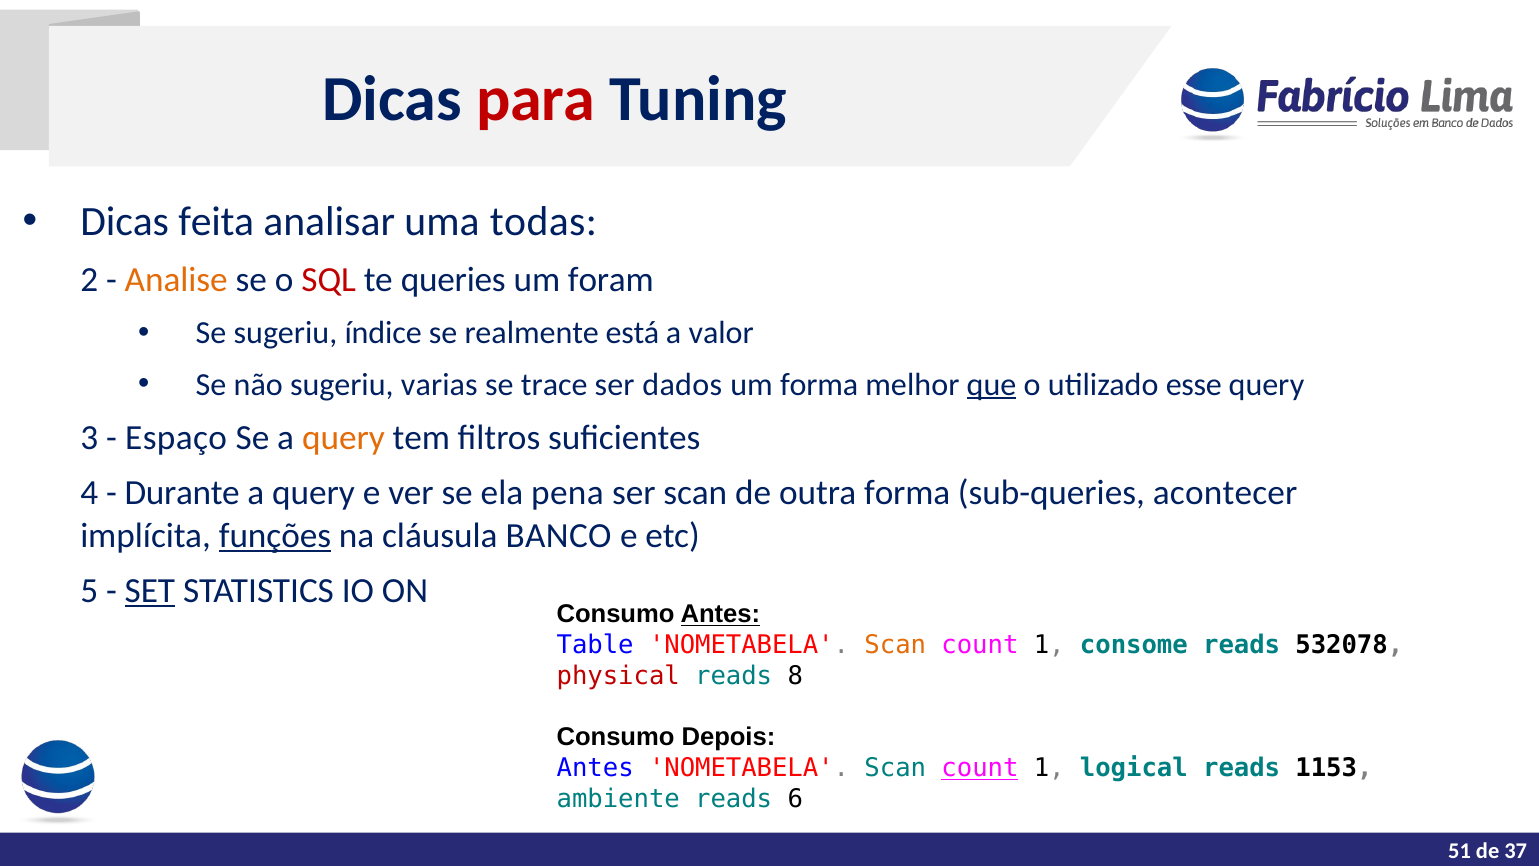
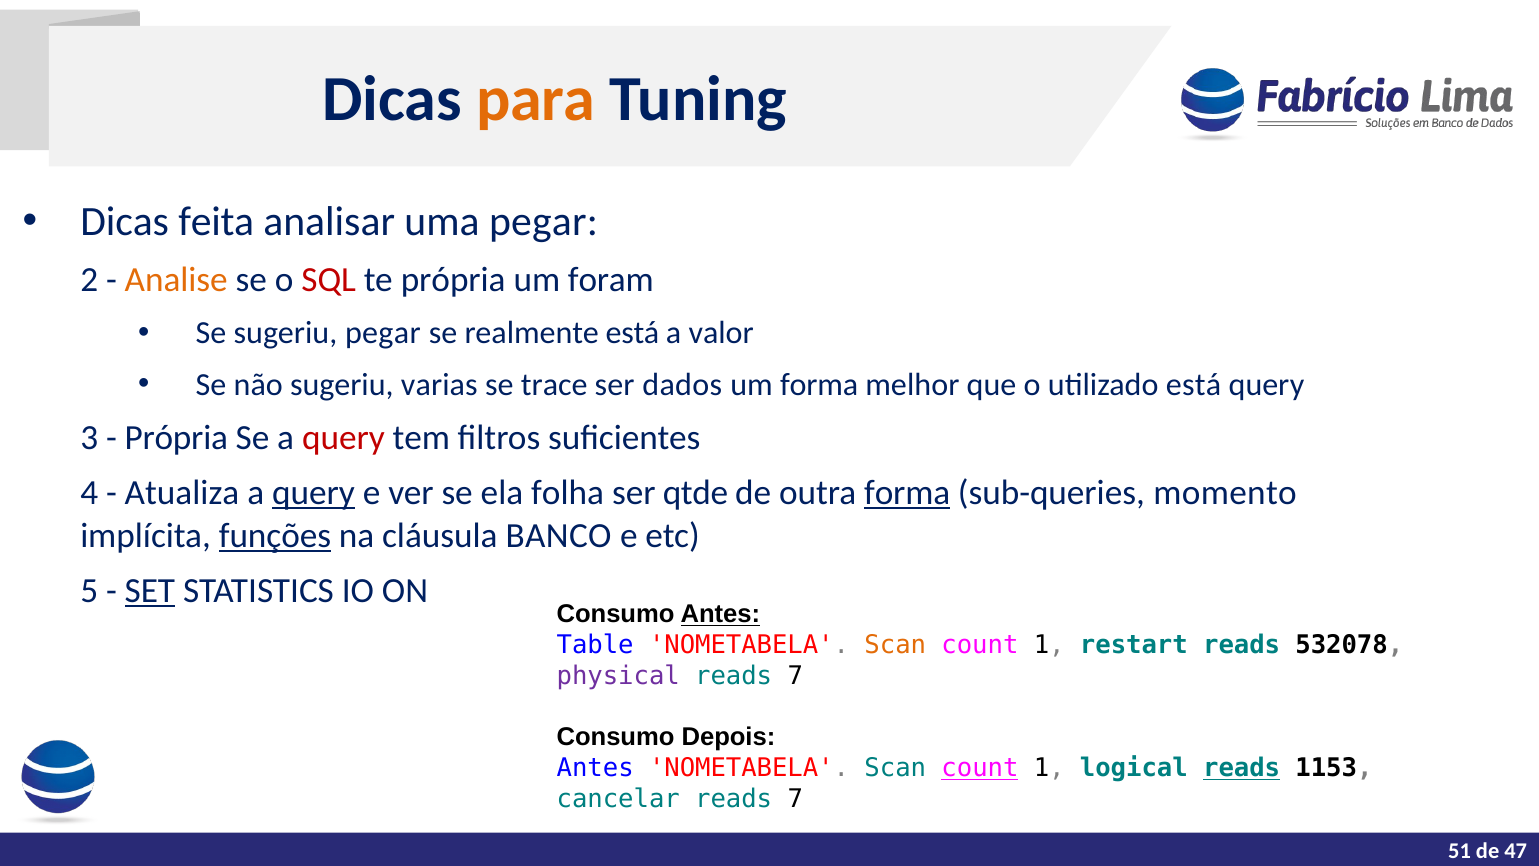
para colour: red -> orange (536, 99)
uma todas: todas -> pegar (543, 222)
te queries: queries -> própria (453, 280)
sugeriu índice: índice -> pegar (383, 333)
que underline: present -> none (992, 384)
utilizado esse: esse -> está (1193, 384)
Espaço: Espaço -> Própria (176, 438)
query colour: orange -> red (343, 438)
Durante: Durante -> Atualiza (182, 493)
query underline: none -> present (313, 493)
pena: pena -> folha (568, 493)
ser scan: scan -> qtde (695, 493)
forma underline: none -> present (907, 493)
acontecer: acontecer -> momento (1225, 493)
consome: consome -> restart (1134, 645)
physical colour: red -> purple (618, 676)
8: 8 -> 7 (795, 676)
reads underline: none -> present (1242, 768)
ambiente: ambiente -> cancelar (618, 799)
6: 6 -> 7 (795, 799)
37: 37 -> 47 (1516, 851)
